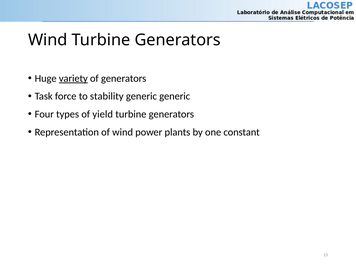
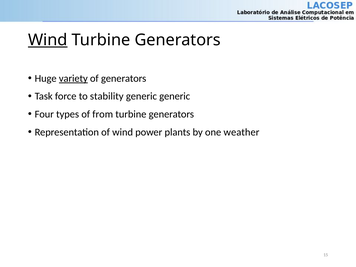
Wind underline: none -> present (48, 40)
yield: yield -> from (103, 114)
constant: constant -> weather (241, 132)
